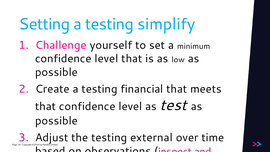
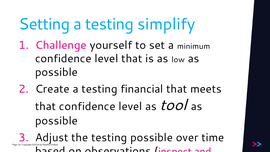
test: test -> tool (173, 105)
testing external: external -> possible (152, 138)
